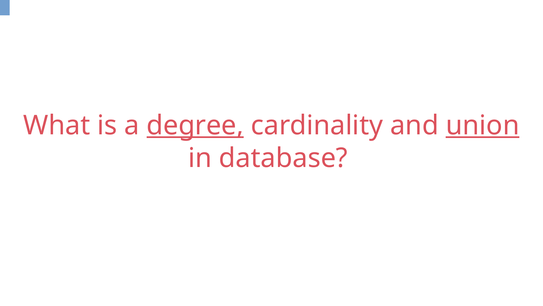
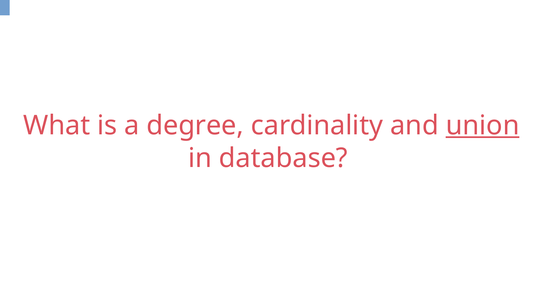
degree underline: present -> none (195, 125)
